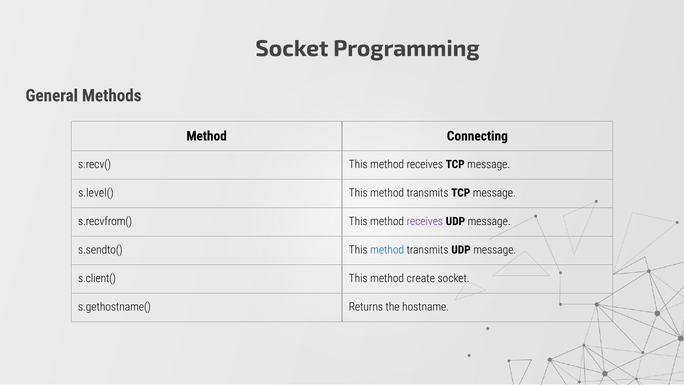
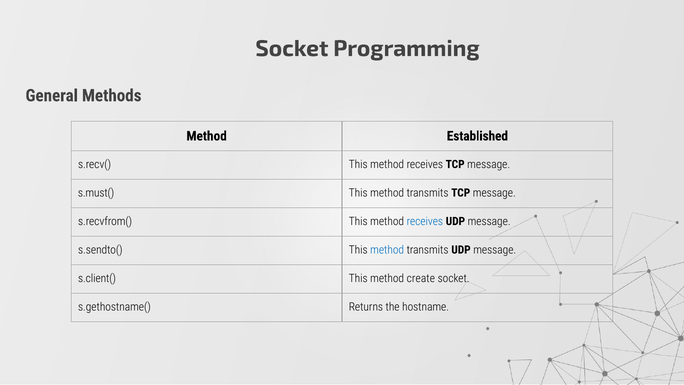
Connecting: Connecting -> Established (477, 136)
s.level(: s.level( -> s.must( (96, 193)
receives colour: purple -> blue (425, 221)
